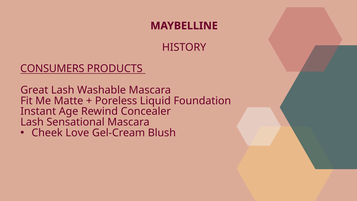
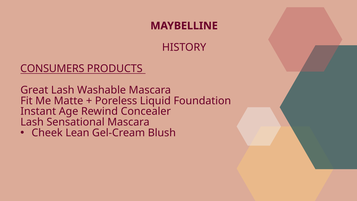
Love: Love -> Lean (77, 133)
